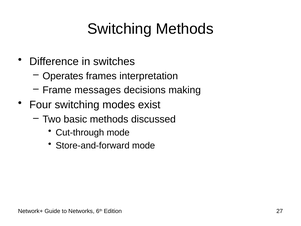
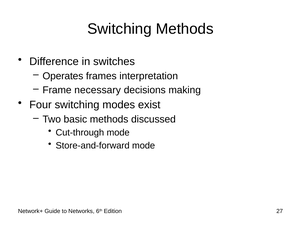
messages: messages -> necessary (98, 90)
